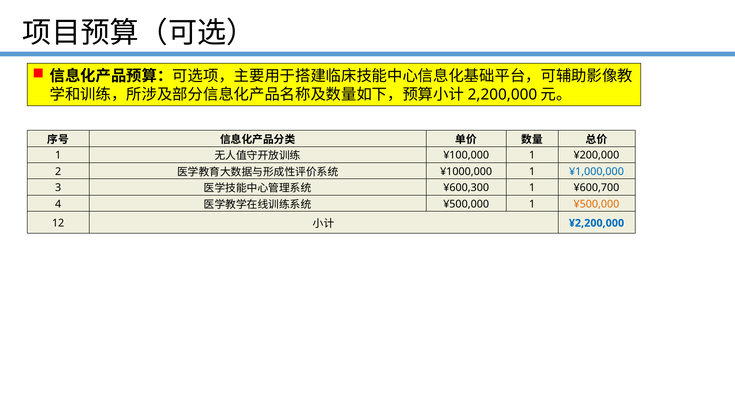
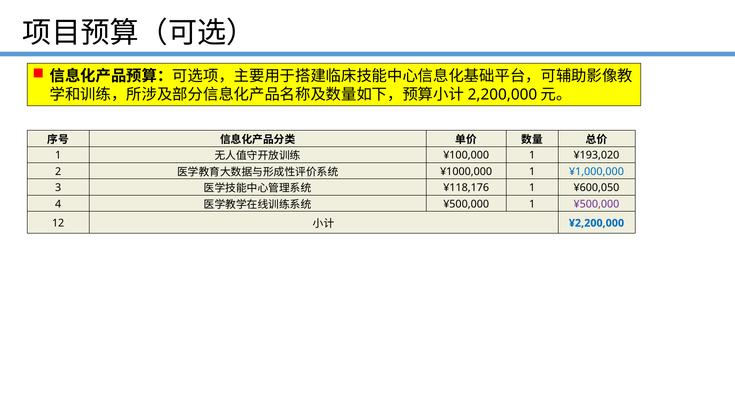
¥200,000: ¥200,000 -> ¥193,020 (596, 155)
¥600,300: ¥600,300 -> ¥118,176 (466, 188)
¥600,700: ¥600,700 -> ¥600,050 (596, 188)
¥500,000 colour: orange -> purple (596, 204)
